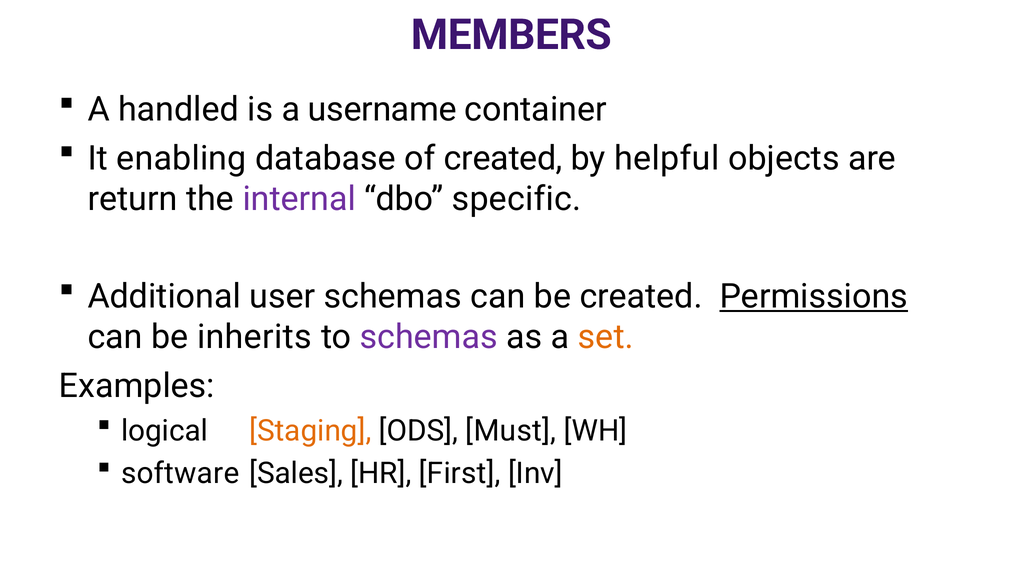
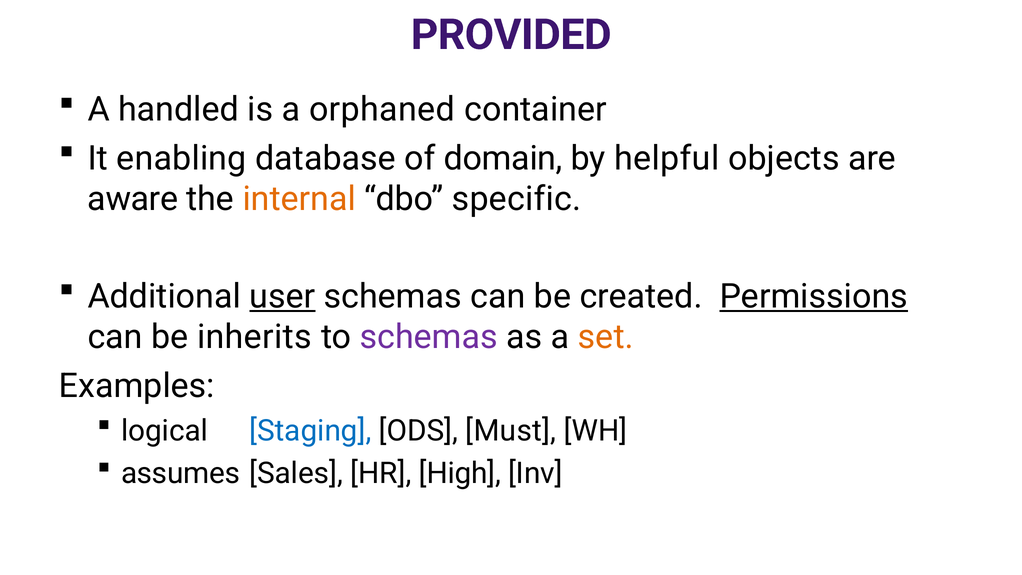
MEMBERS: MEMBERS -> PROVIDED (511, 35)
username: username -> orphaned (382, 110)
of created: created -> domain (503, 158)
return: return -> aware (133, 199)
internal colour: purple -> orange (299, 199)
user underline: none -> present (282, 296)
Staging colour: orange -> blue (310, 431)
software: software -> assumes (180, 473)
First: First -> High (460, 473)
